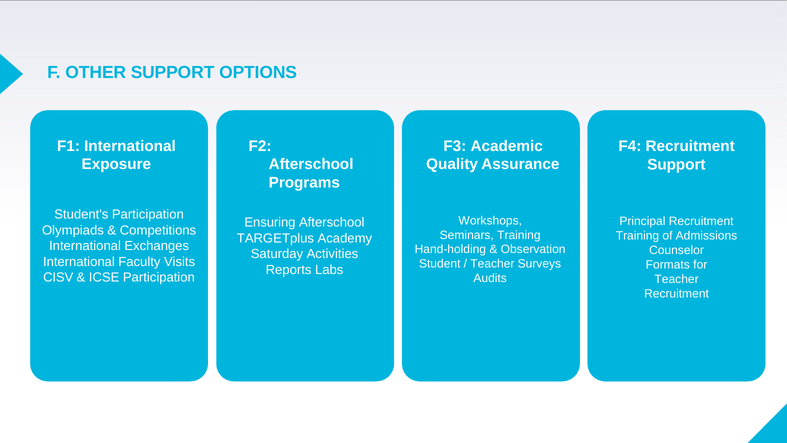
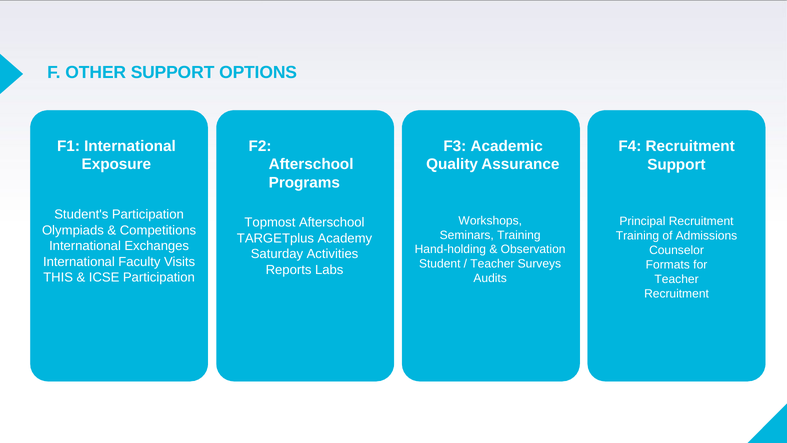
Ensuring: Ensuring -> Topmost (270, 222)
CISV: CISV -> THIS (58, 277)
